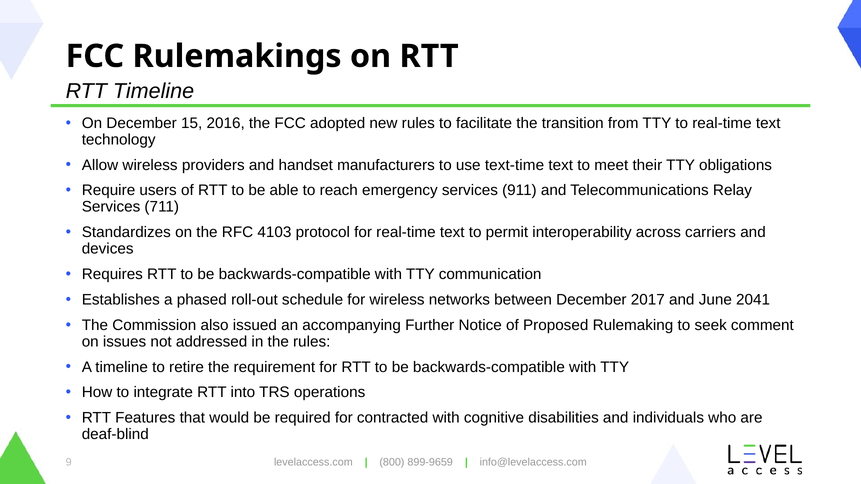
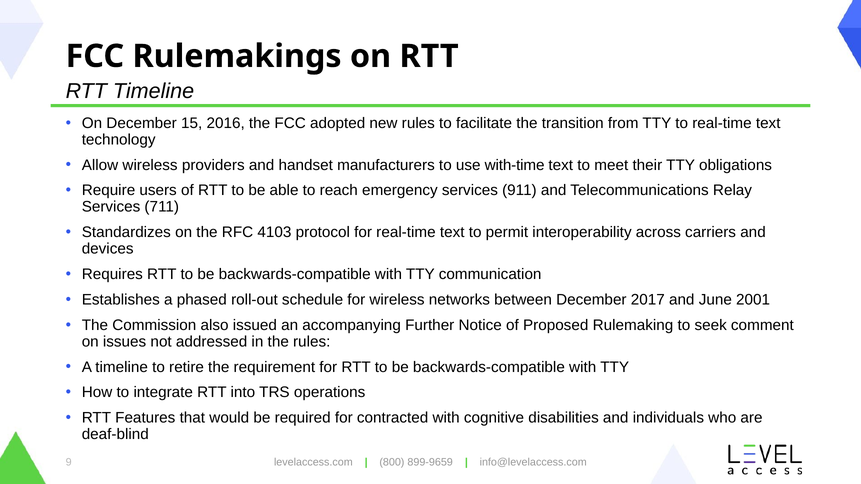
text-time: text-time -> with-time (515, 165)
2041: 2041 -> 2001 (753, 300)
